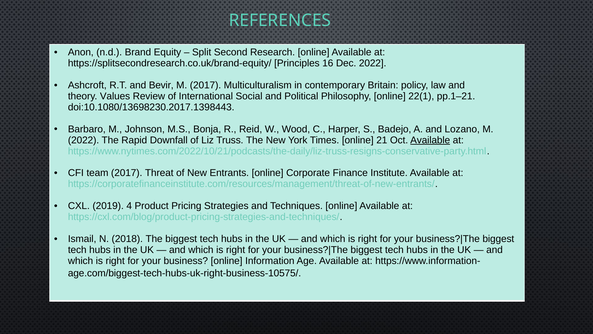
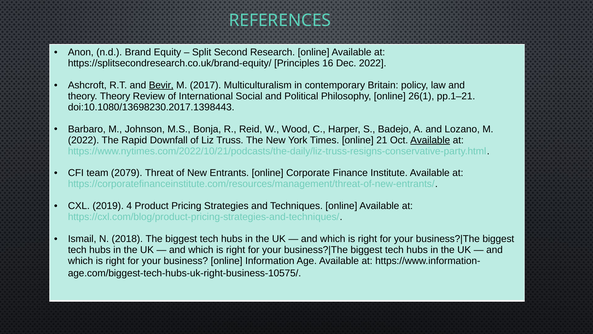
Bevir underline: none -> present (161, 85)
theory Values: Values -> Theory (115, 96)
22(1: 22(1 -> 26(1 (421, 96)
team 2017: 2017 -> 2079 (127, 173)
